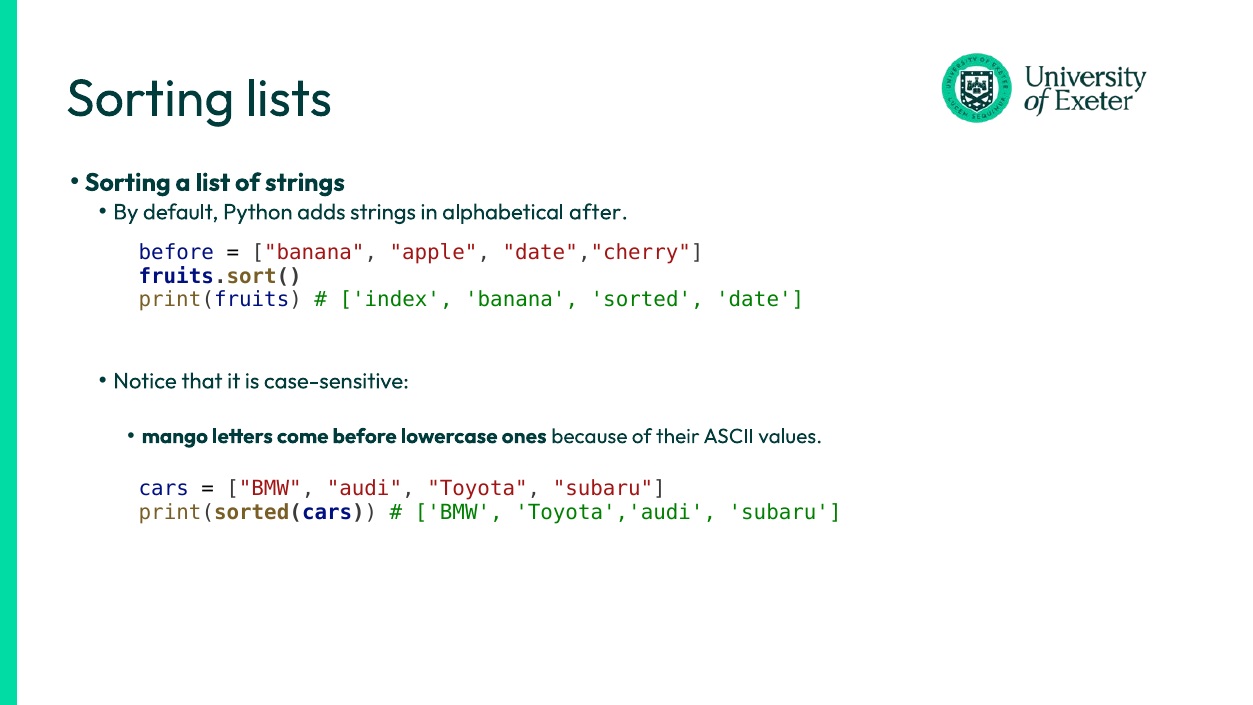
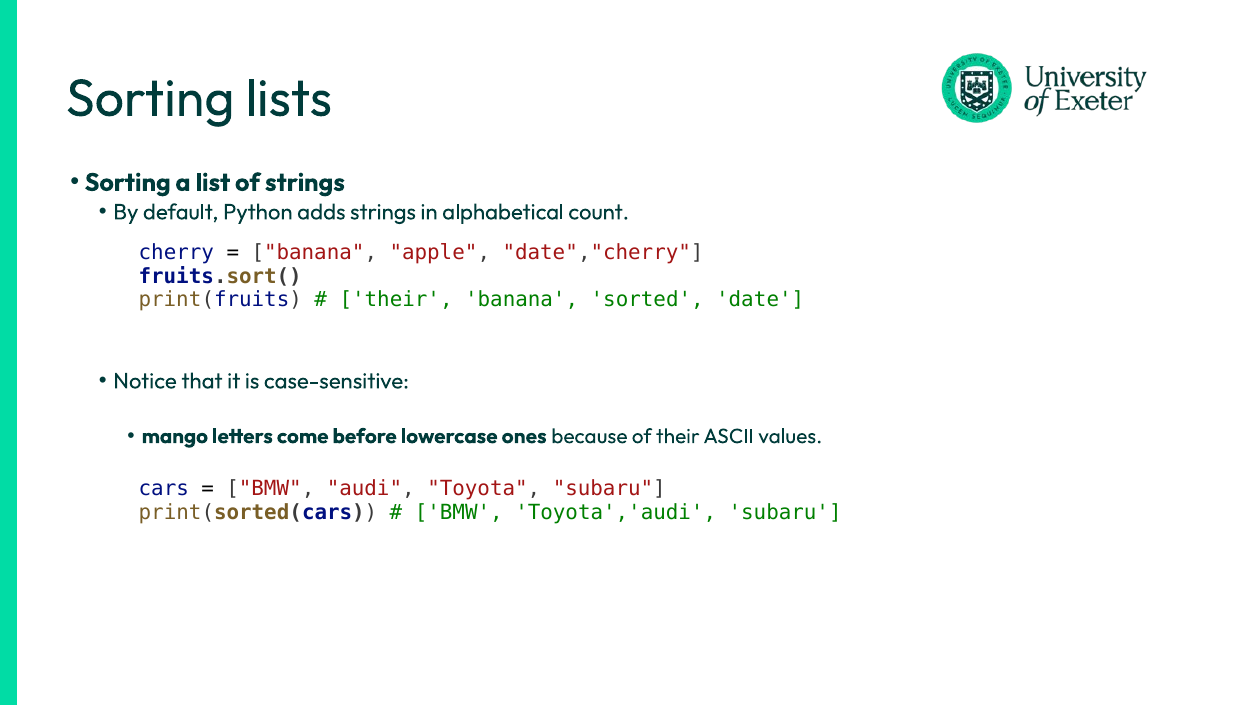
after: after -> count (599, 212)
before: before -> cherry (176, 253)
index: index -> their (396, 300)
